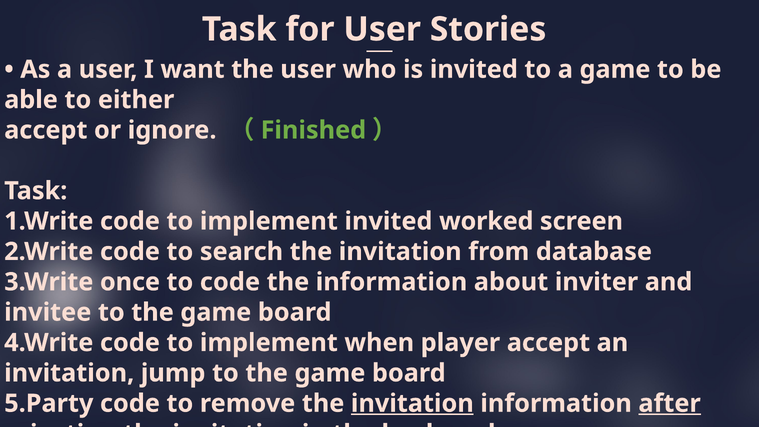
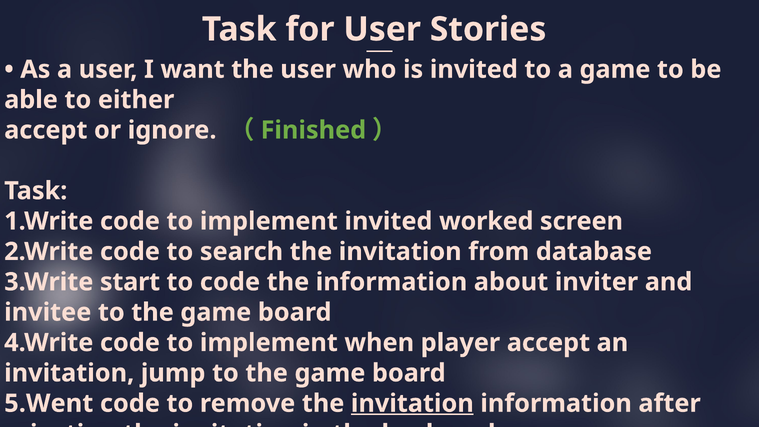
once: once -> start (130, 282)
5.Party: 5.Party -> 5.Went (49, 403)
after underline: present -> none (670, 403)
